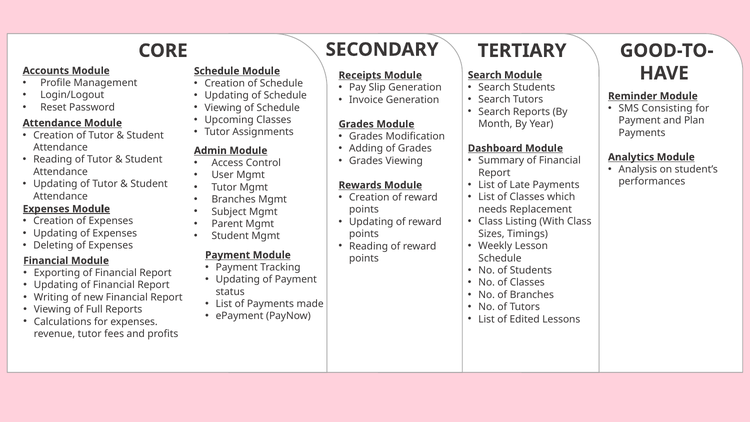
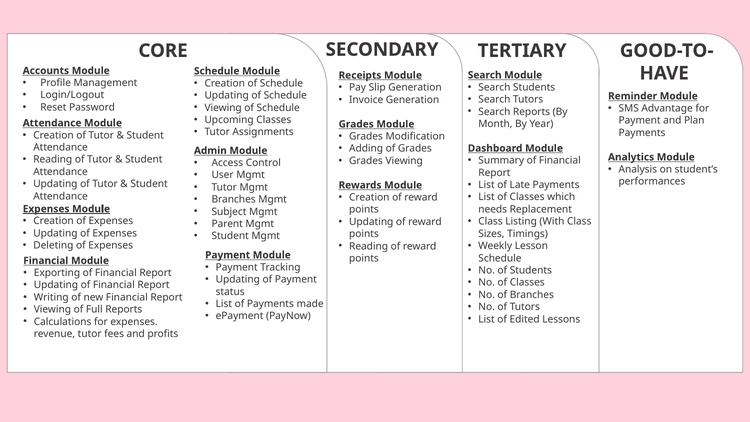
Consisting: Consisting -> Advantage (667, 108)
